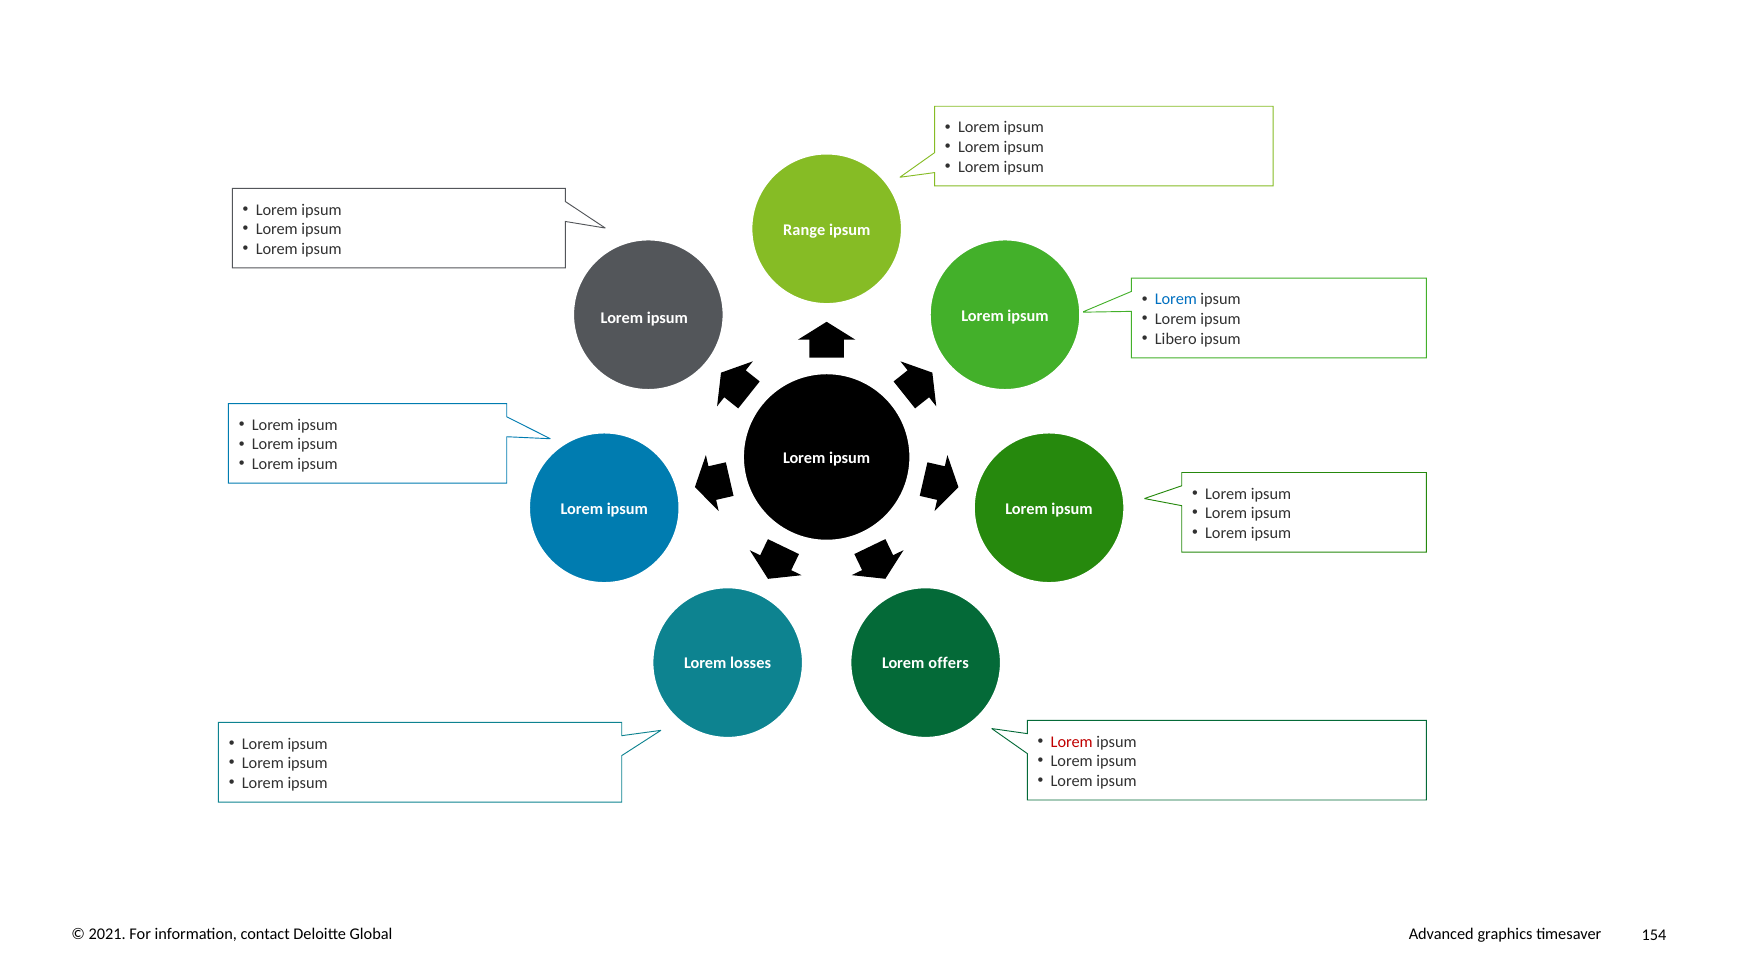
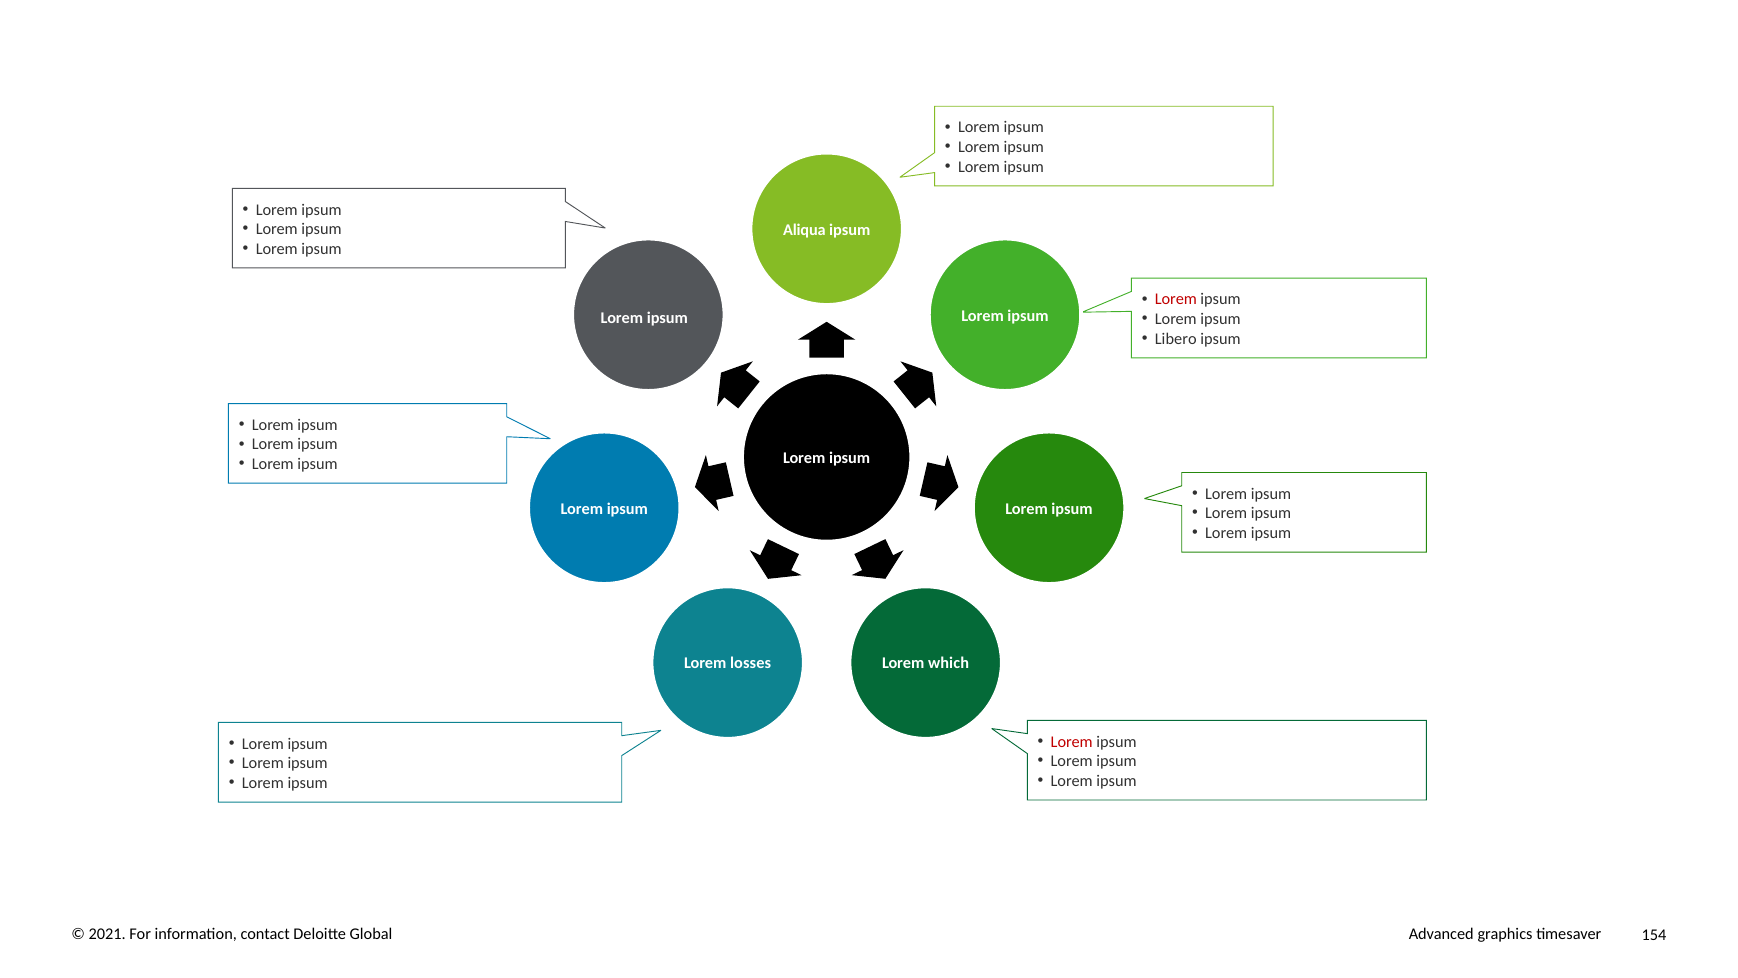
Range: Range -> Aliqua (804, 230)
Lorem colour: blue -> red (1176, 299)
offers: offers -> which (949, 663)
